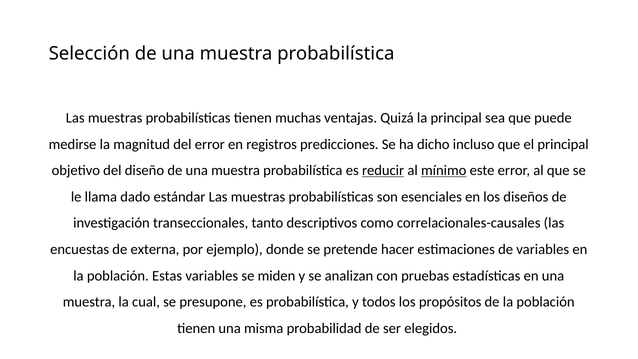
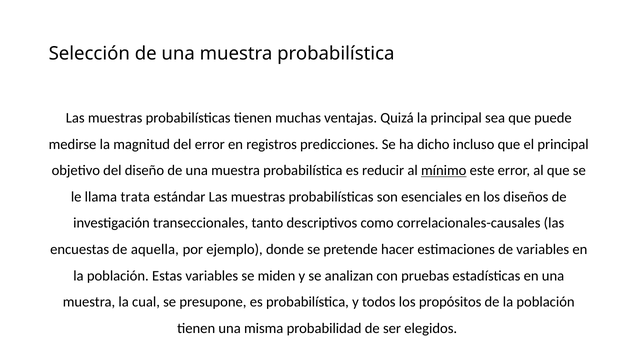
reducir underline: present -> none (383, 170)
dado: dado -> trata (135, 197)
externa: externa -> aquella (155, 249)
